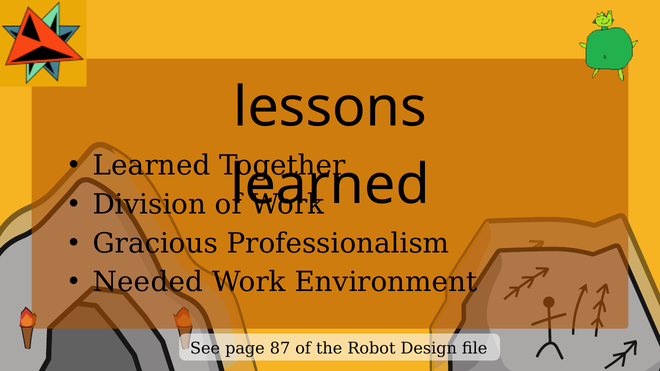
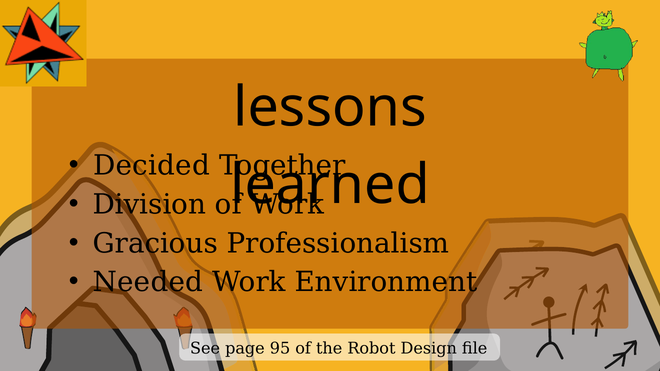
Learned: Learned -> Decided (151, 166)
87: 87 -> 95 (280, 349)
